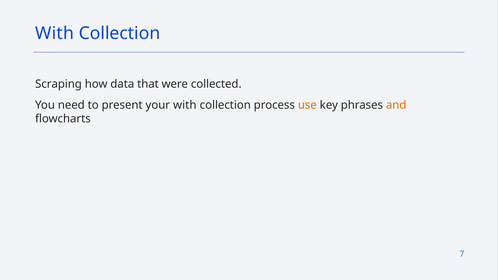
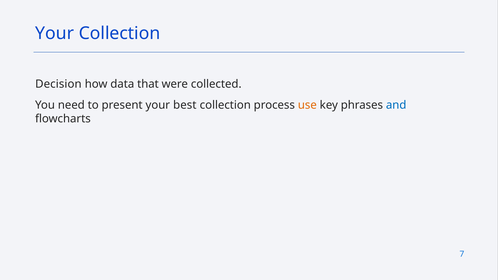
With: With -> Your (55, 33)
Scraping: Scraping -> Decision (58, 84)
your with: with -> best (185, 105)
and colour: orange -> blue (396, 105)
